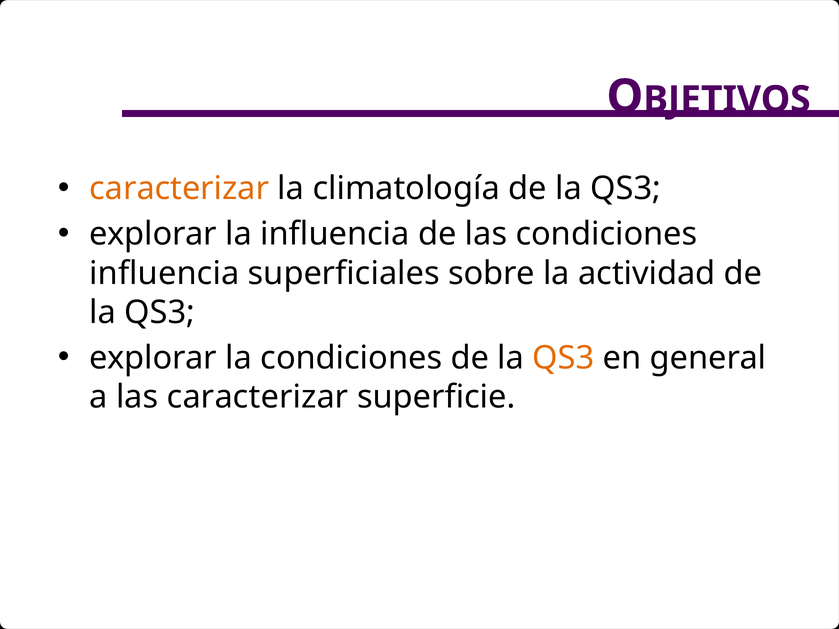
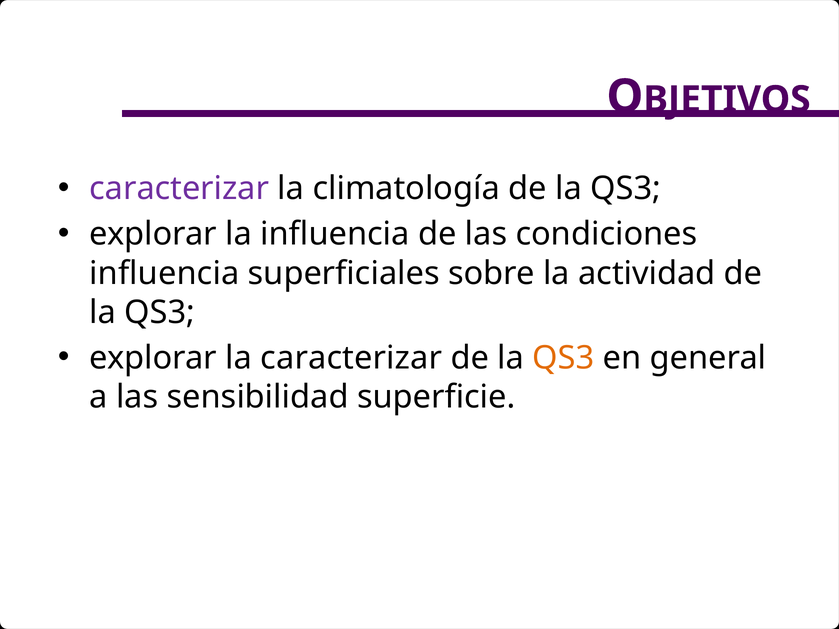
caracterizar colour: orange -> purple (179, 189)
la condiciones: condiciones -> caracterizar (351, 358)
las caracterizar: caracterizar -> sensibilidad (258, 397)
